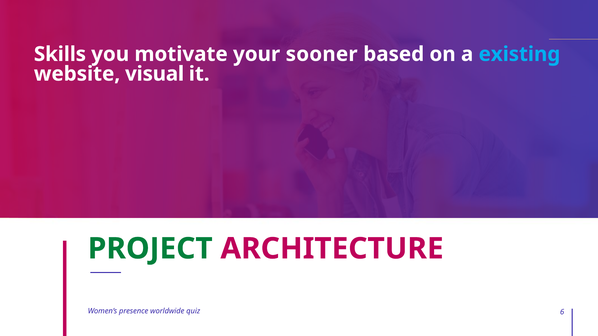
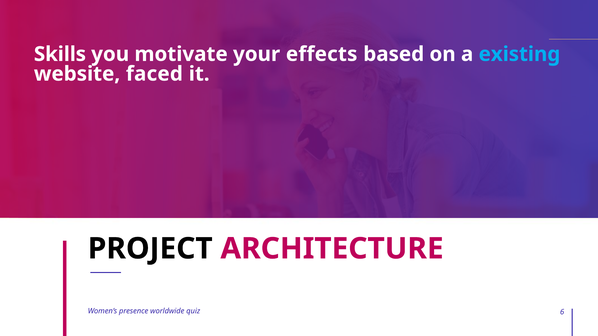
sooner: sooner -> effects (322, 54)
visual: visual -> faced (154, 74)
PROJECT colour: green -> black (150, 249)
